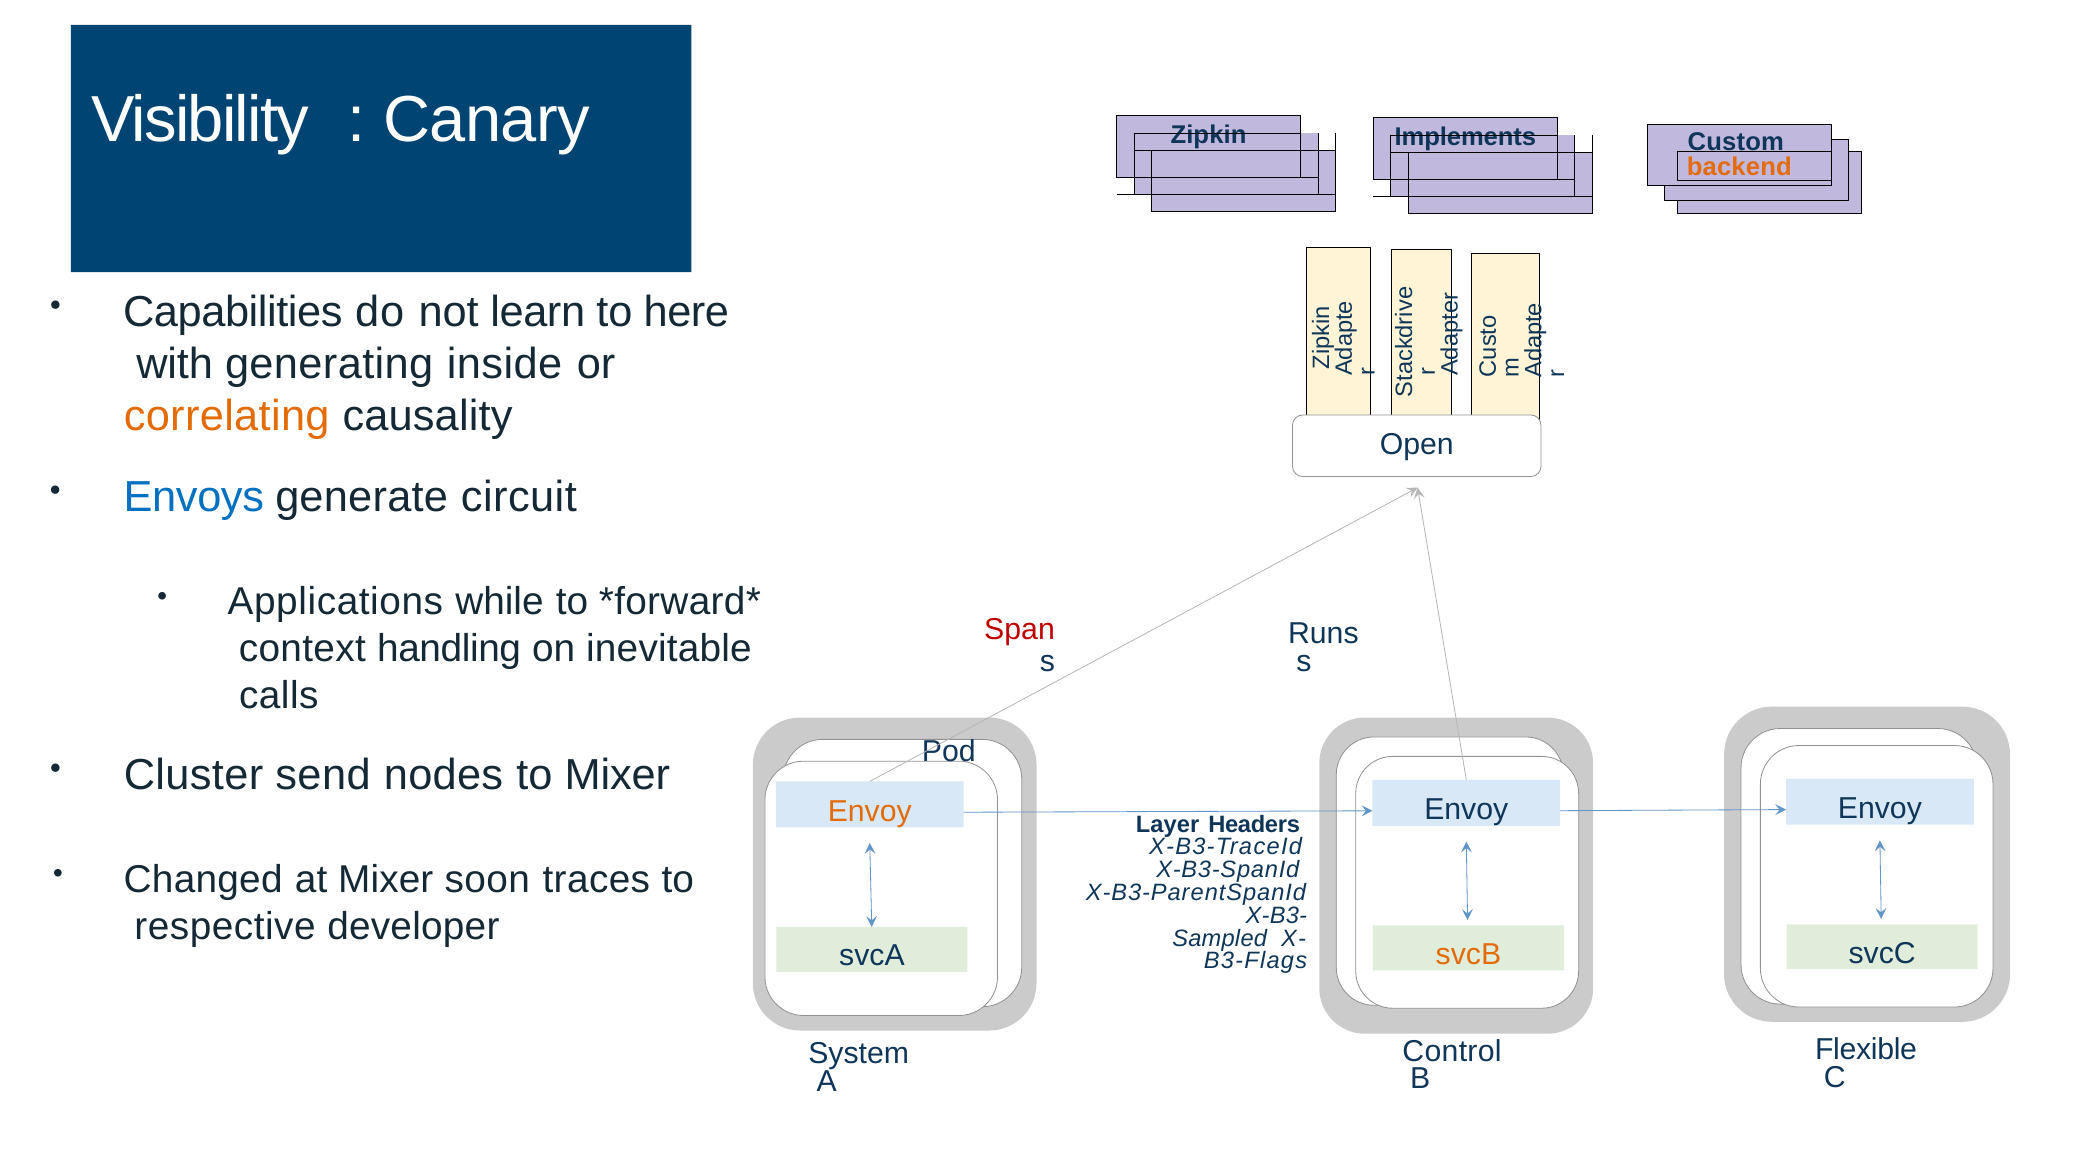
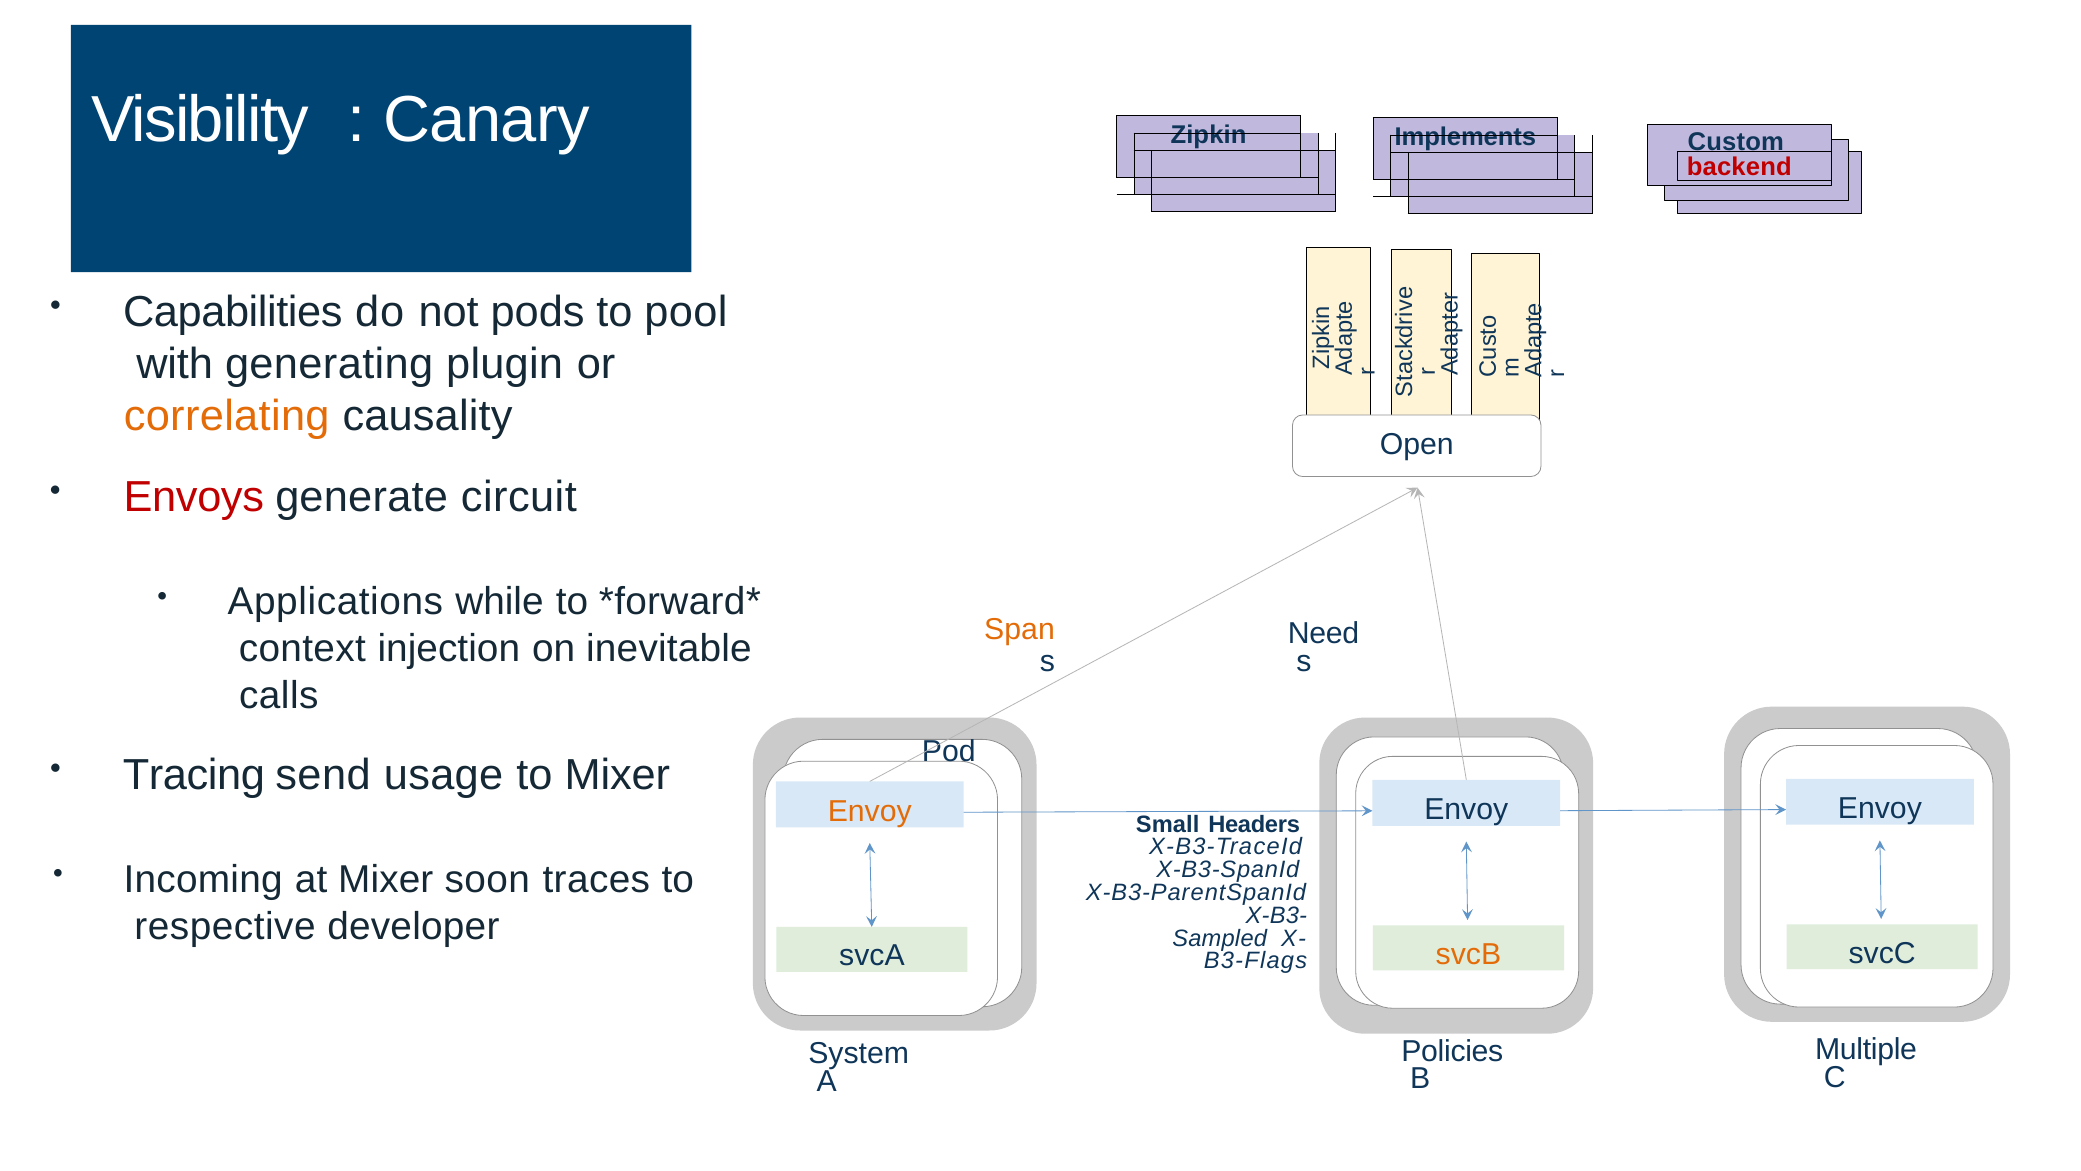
backend colour: orange -> red (1739, 167)
learn: learn -> pods (538, 312)
here: here -> pool (686, 312)
inside: inside -> plugin (505, 364)
Envoys colour: blue -> red (194, 497)
Span colour: red -> orange (1020, 629)
Runs: Runs -> Need (1324, 634)
handling: handling -> injection (449, 649)
Cluster: Cluster -> Tracing (194, 775)
nodes: nodes -> usage (444, 775)
Layer: Layer -> Small (1168, 824)
Changed: Changed -> Incoming (203, 879)
Flexible: Flexible -> Multiple (1866, 1050)
Control: Control -> Policies (1452, 1051)
